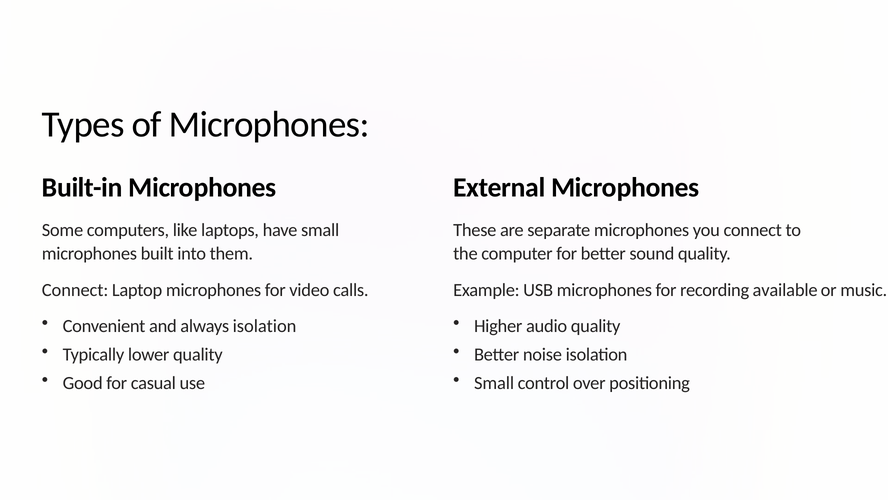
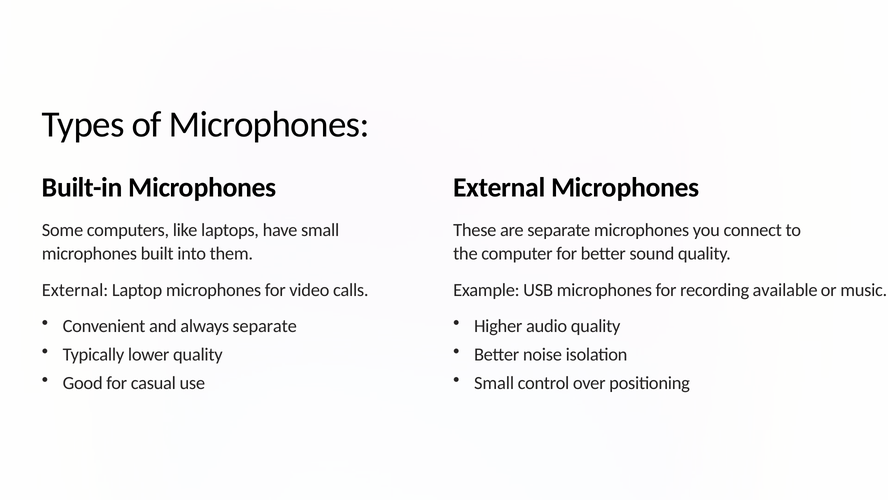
Connect: Connect -> External (75, 290)
always isolation: isolation -> separate (265, 326)
